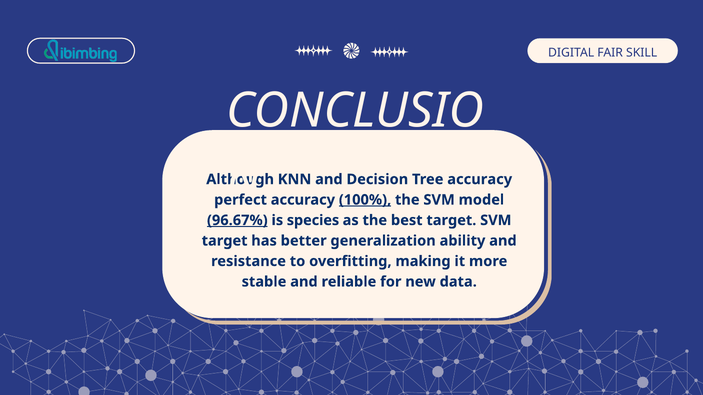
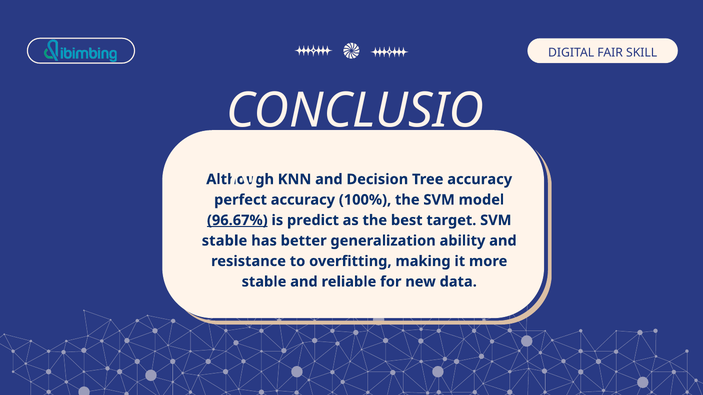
100% underline: present -> none (365, 200)
species: species -> predict (313, 221)
target: target -> stable (224, 241)
